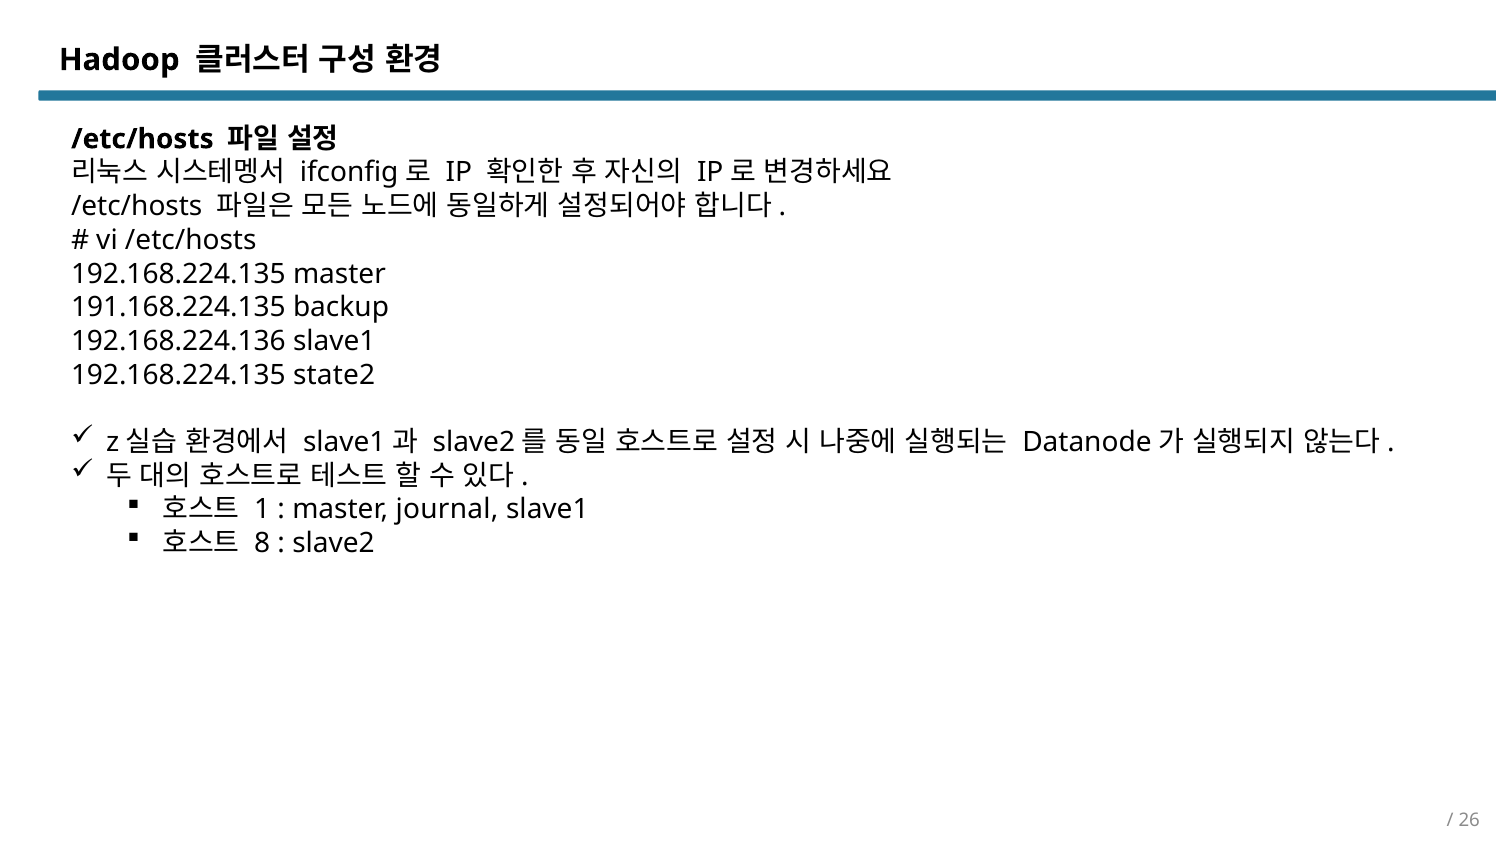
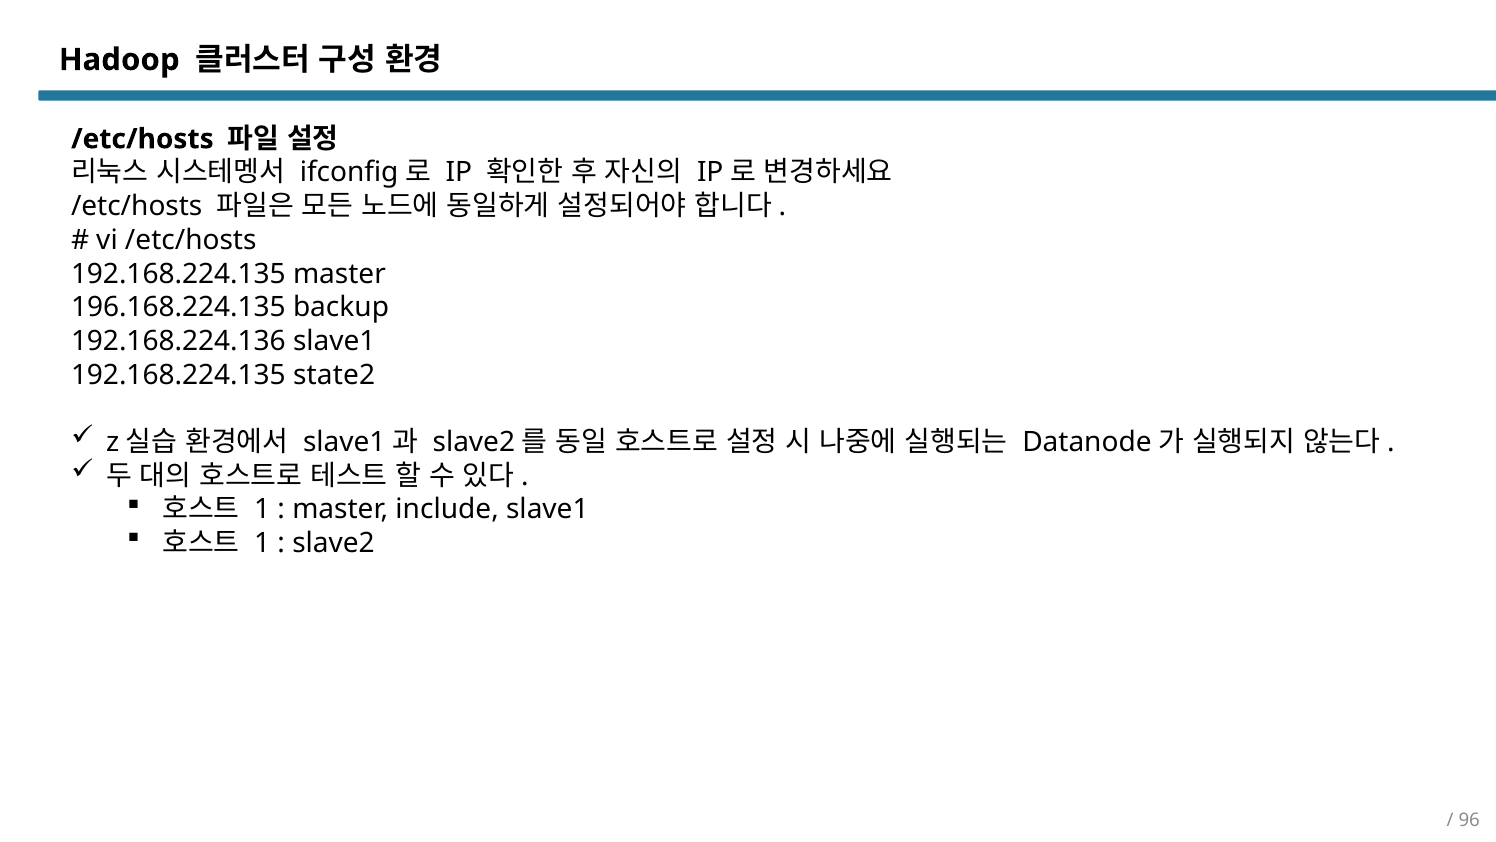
191.168.224.135: 191.168.224.135 -> 196.168.224.135 (178, 307)
journal: journal -> include (447, 509)
8: 8 -> 1 (262, 543)
26: 26 -> 96 (1469, 820)
